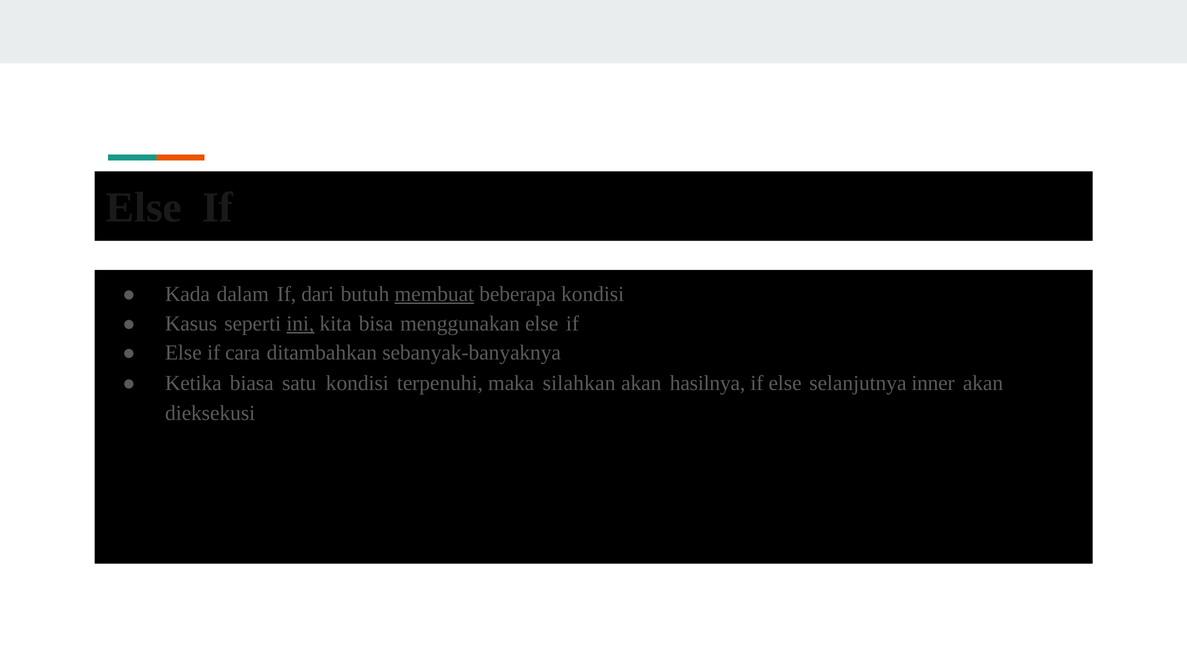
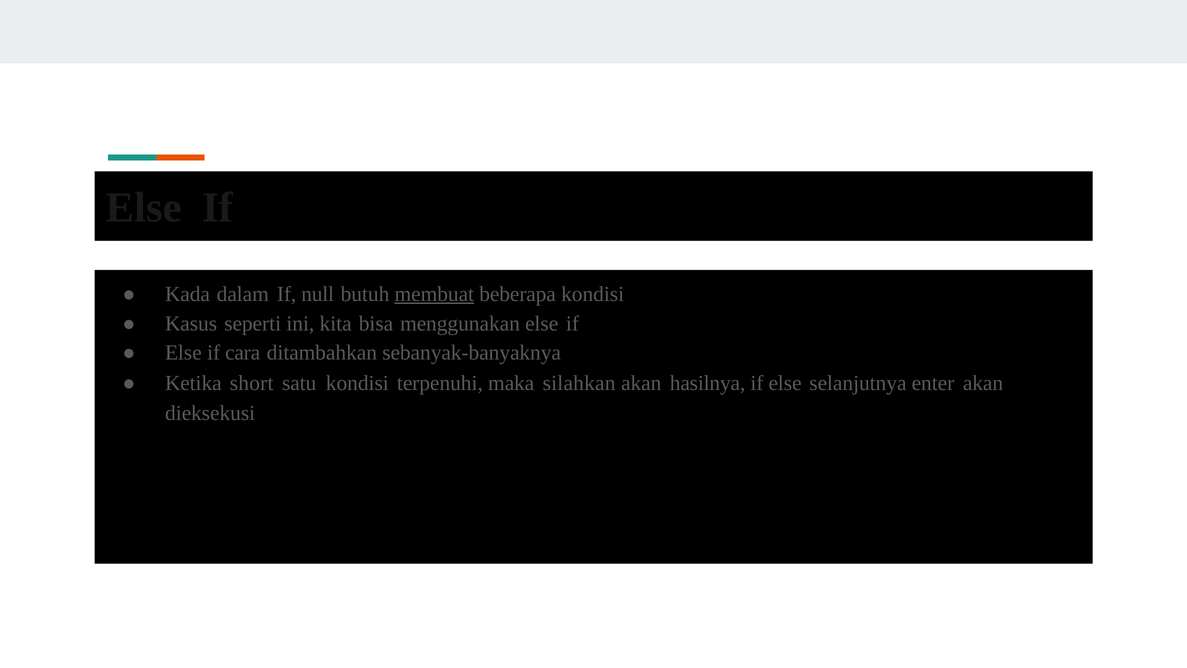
dari: dari -> null (318, 294)
ini underline: present -> none (300, 323)
biasa: biasa -> short (252, 383)
inner: inner -> enter (933, 383)
